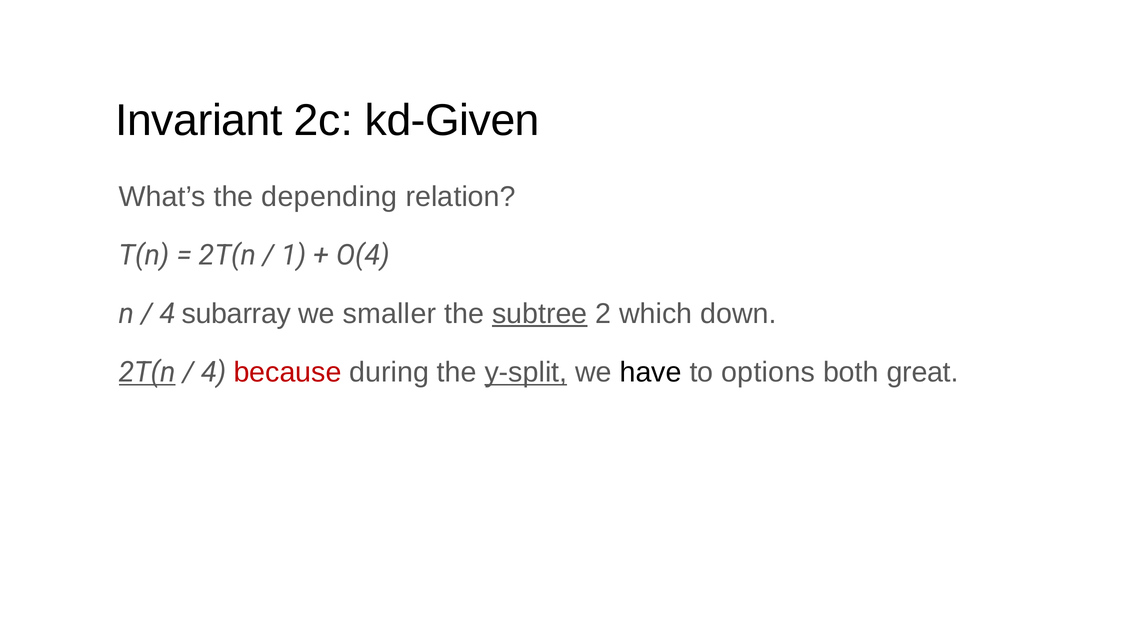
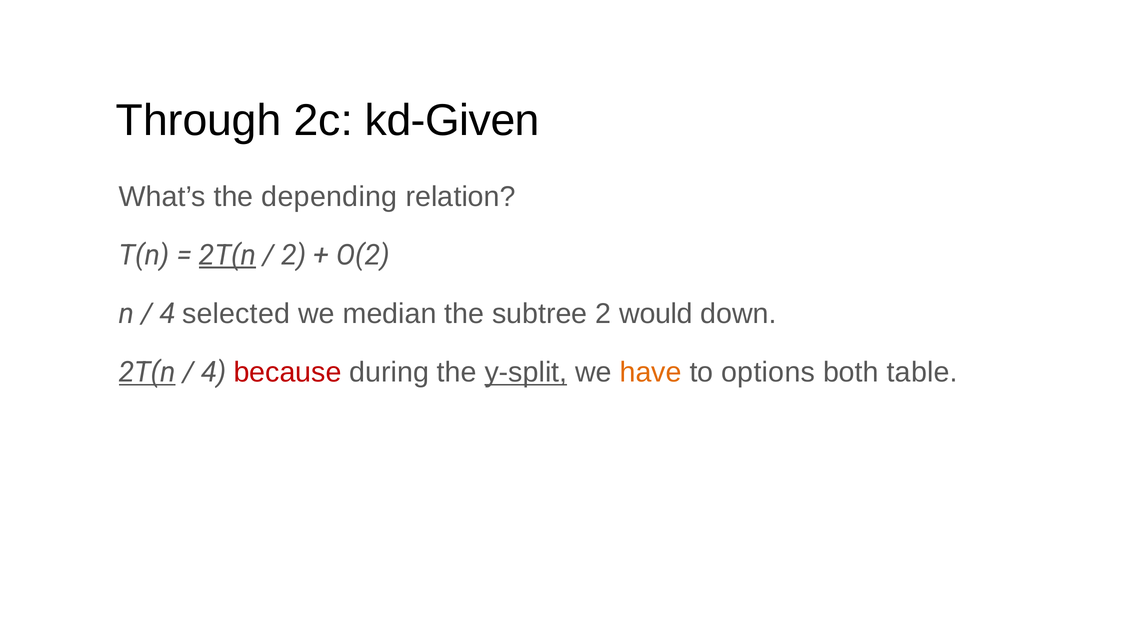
Invariant: Invariant -> Through (199, 121)
2T(n underline: none -> present (227, 255)
1: 1 -> 2 (294, 255)
O(4: O(4 -> O(2 (363, 255)
subarray: subarray -> selected (236, 314)
smaller: smaller -> median (390, 314)
subtree underline: present -> none (540, 314)
which: which -> would (656, 314)
have colour: black -> orange (651, 372)
great: great -> table (922, 372)
